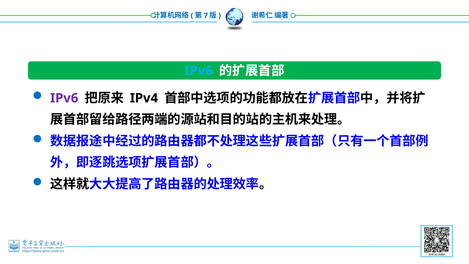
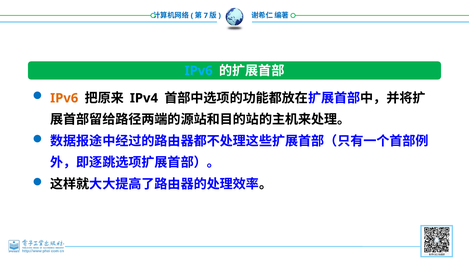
IPv6 colour: purple -> orange (64, 98)
